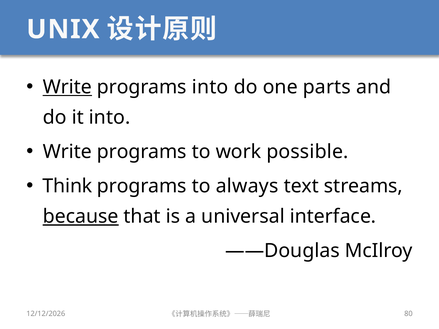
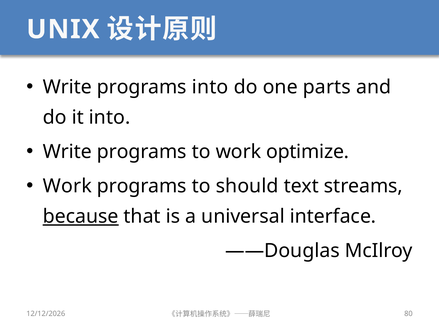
Write underline: present -> none (67, 87)
possible: possible -> optimize (308, 152)
Think: Think -> Work (67, 186)
always: always -> should (247, 186)
